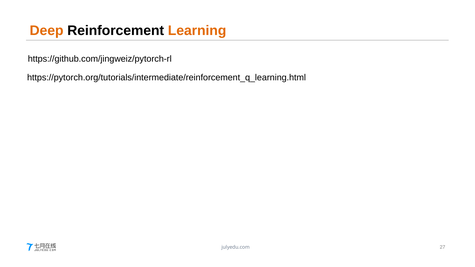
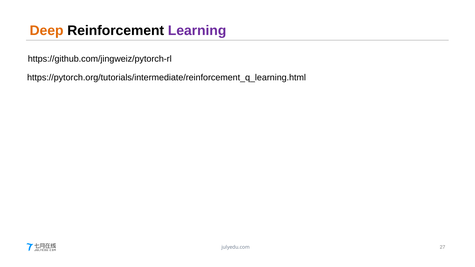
Learning colour: orange -> purple (197, 31)
